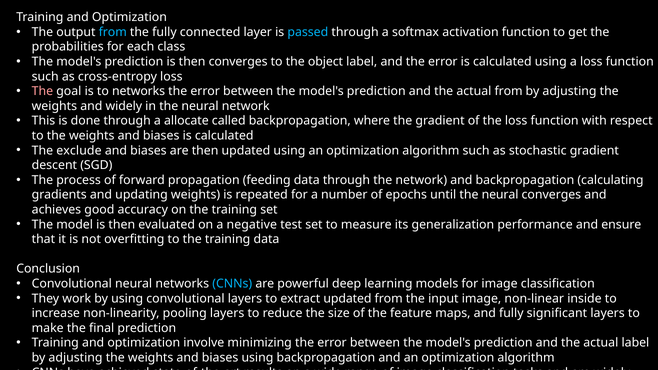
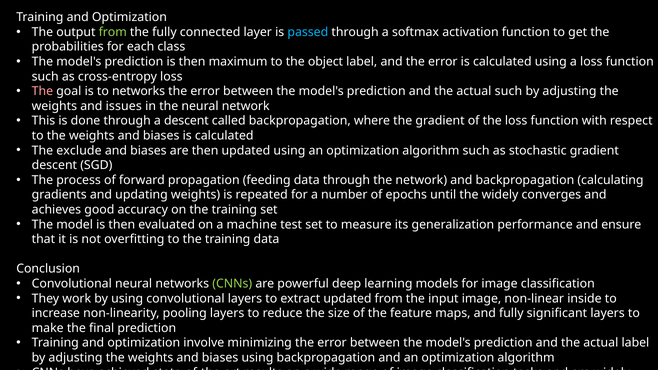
from colour: light blue -> light green (113, 32)
then converges: converges -> maximum (238, 62)
actual from: from -> such (508, 91)
and widely: widely -> issues (124, 106)
a allocate: allocate -> descent (186, 121)
until the neural: neural -> widely (500, 195)
negative: negative -> machine (252, 225)
CNNs colour: light blue -> light green (232, 284)
